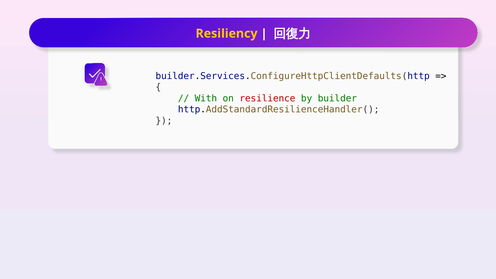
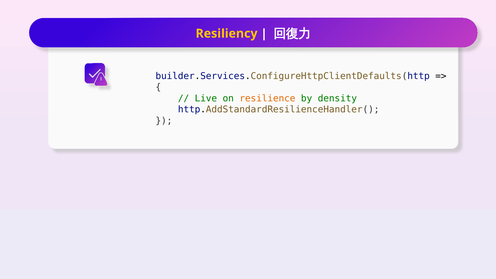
With: With -> Live (206, 98)
resilience colour: red -> orange (267, 98)
builder: builder -> density (337, 98)
